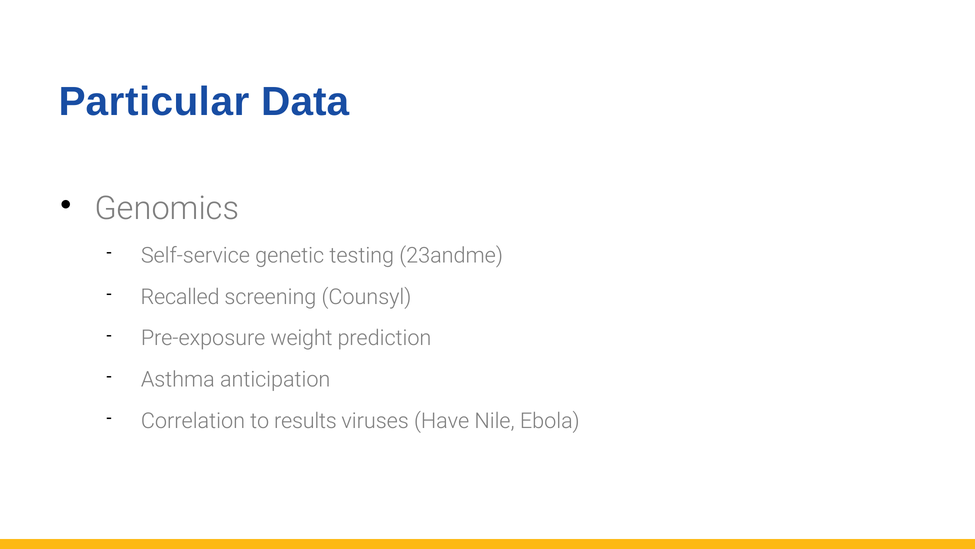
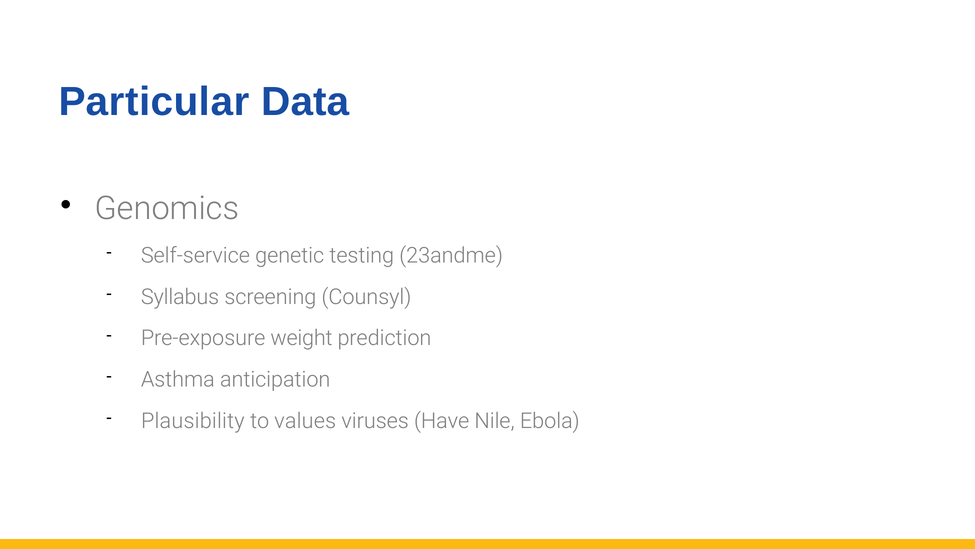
Recalled: Recalled -> Syllabus (180, 297)
Correlation: Correlation -> Plausibility (193, 421)
results: results -> values (305, 421)
